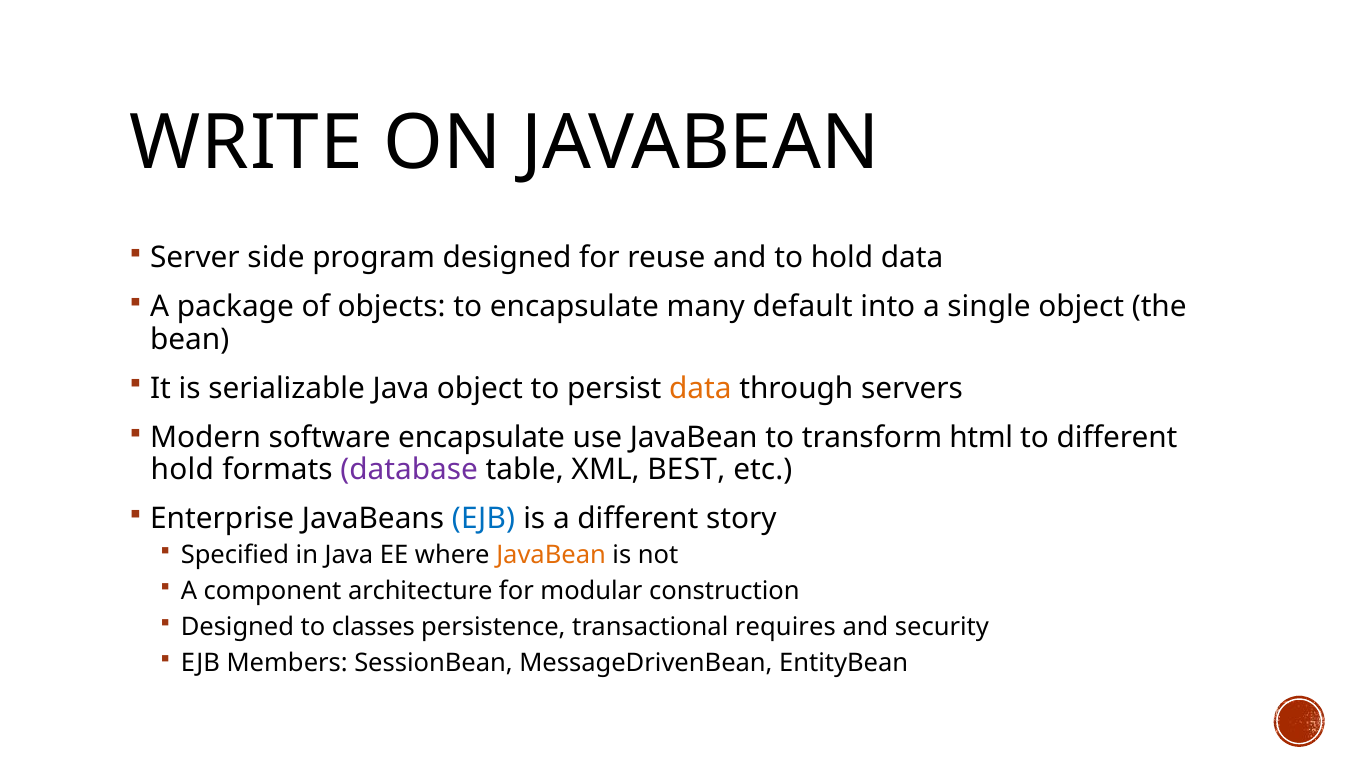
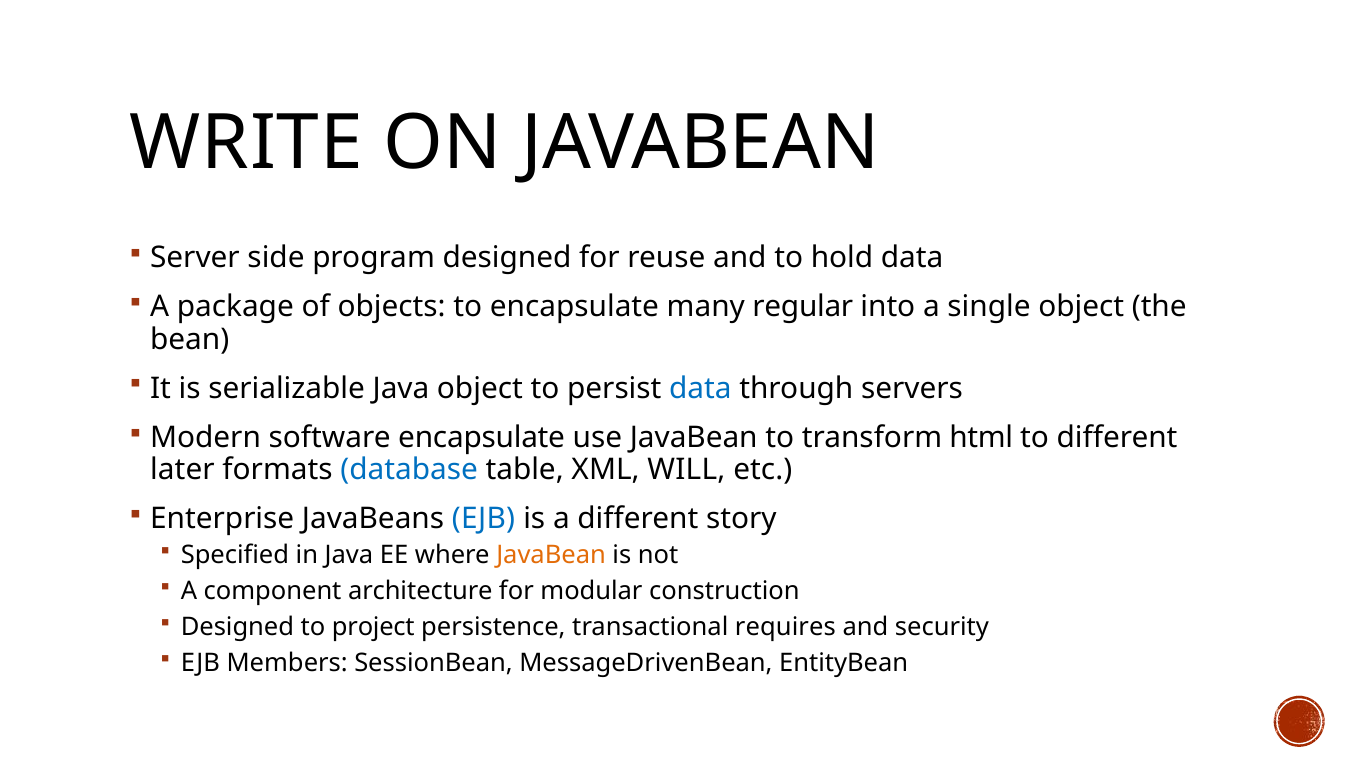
default: default -> regular (803, 307)
data colour: orange -> blue (700, 389)
hold: hold -> later (182, 470)
database colour: purple -> blue (409, 470)
BEST: BEST -> WILL (686, 470)
classes: classes -> project (373, 627)
